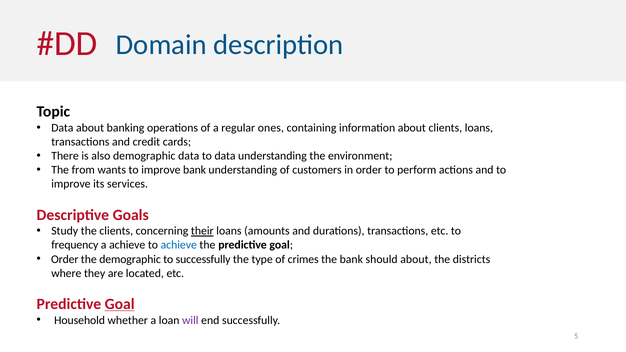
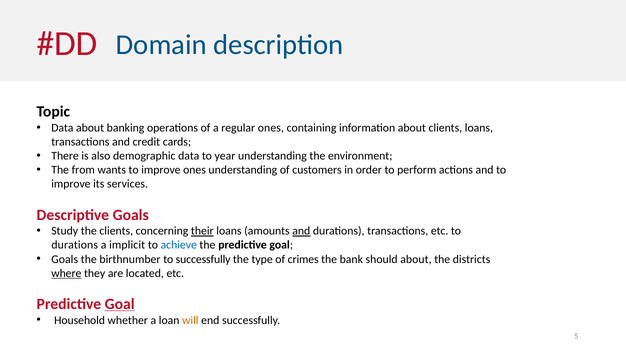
to data: data -> year (225, 156)
improve bank: bank -> ones (195, 170)
and underline: none -> present (301, 231)
frequency: frequency -> durations (75, 245)
a achieve: achieve -> implicit (127, 245)
Order: Order -> Goals (65, 259)
the demographic: demographic -> birthnumber (130, 259)
where underline: none -> present (66, 273)
will colour: purple -> orange (190, 320)
